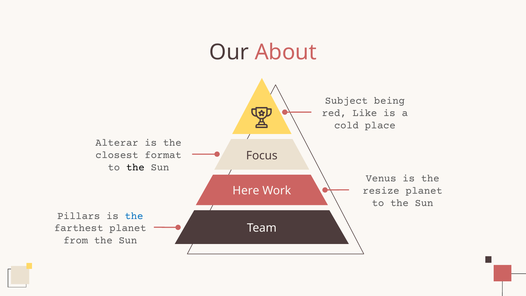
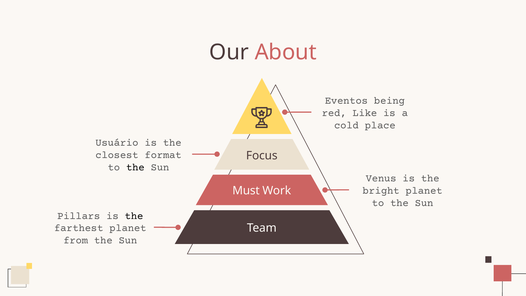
Subject: Subject -> Eventos (346, 100)
Alterar: Alterar -> Usuário (117, 142)
Here: Here -> Must (246, 191)
resize: resize -> bright (381, 190)
the colour: blue -> black (134, 216)
